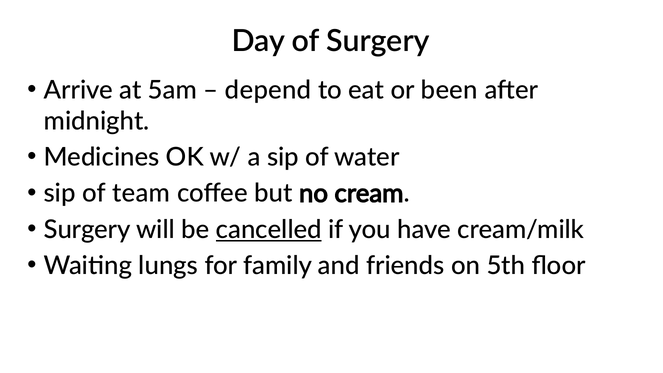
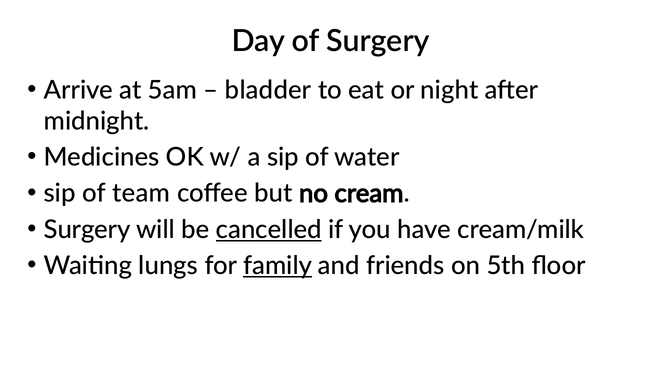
depend: depend -> bladder (268, 90)
been: been -> night (449, 90)
family underline: none -> present (278, 266)
